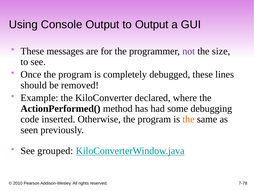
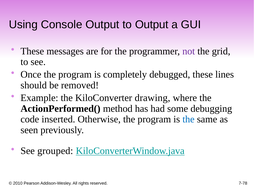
size: size -> grid (221, 51)
declared: declared -> drawing (152, 98)
the colour: orange -> blue (188, 119)
